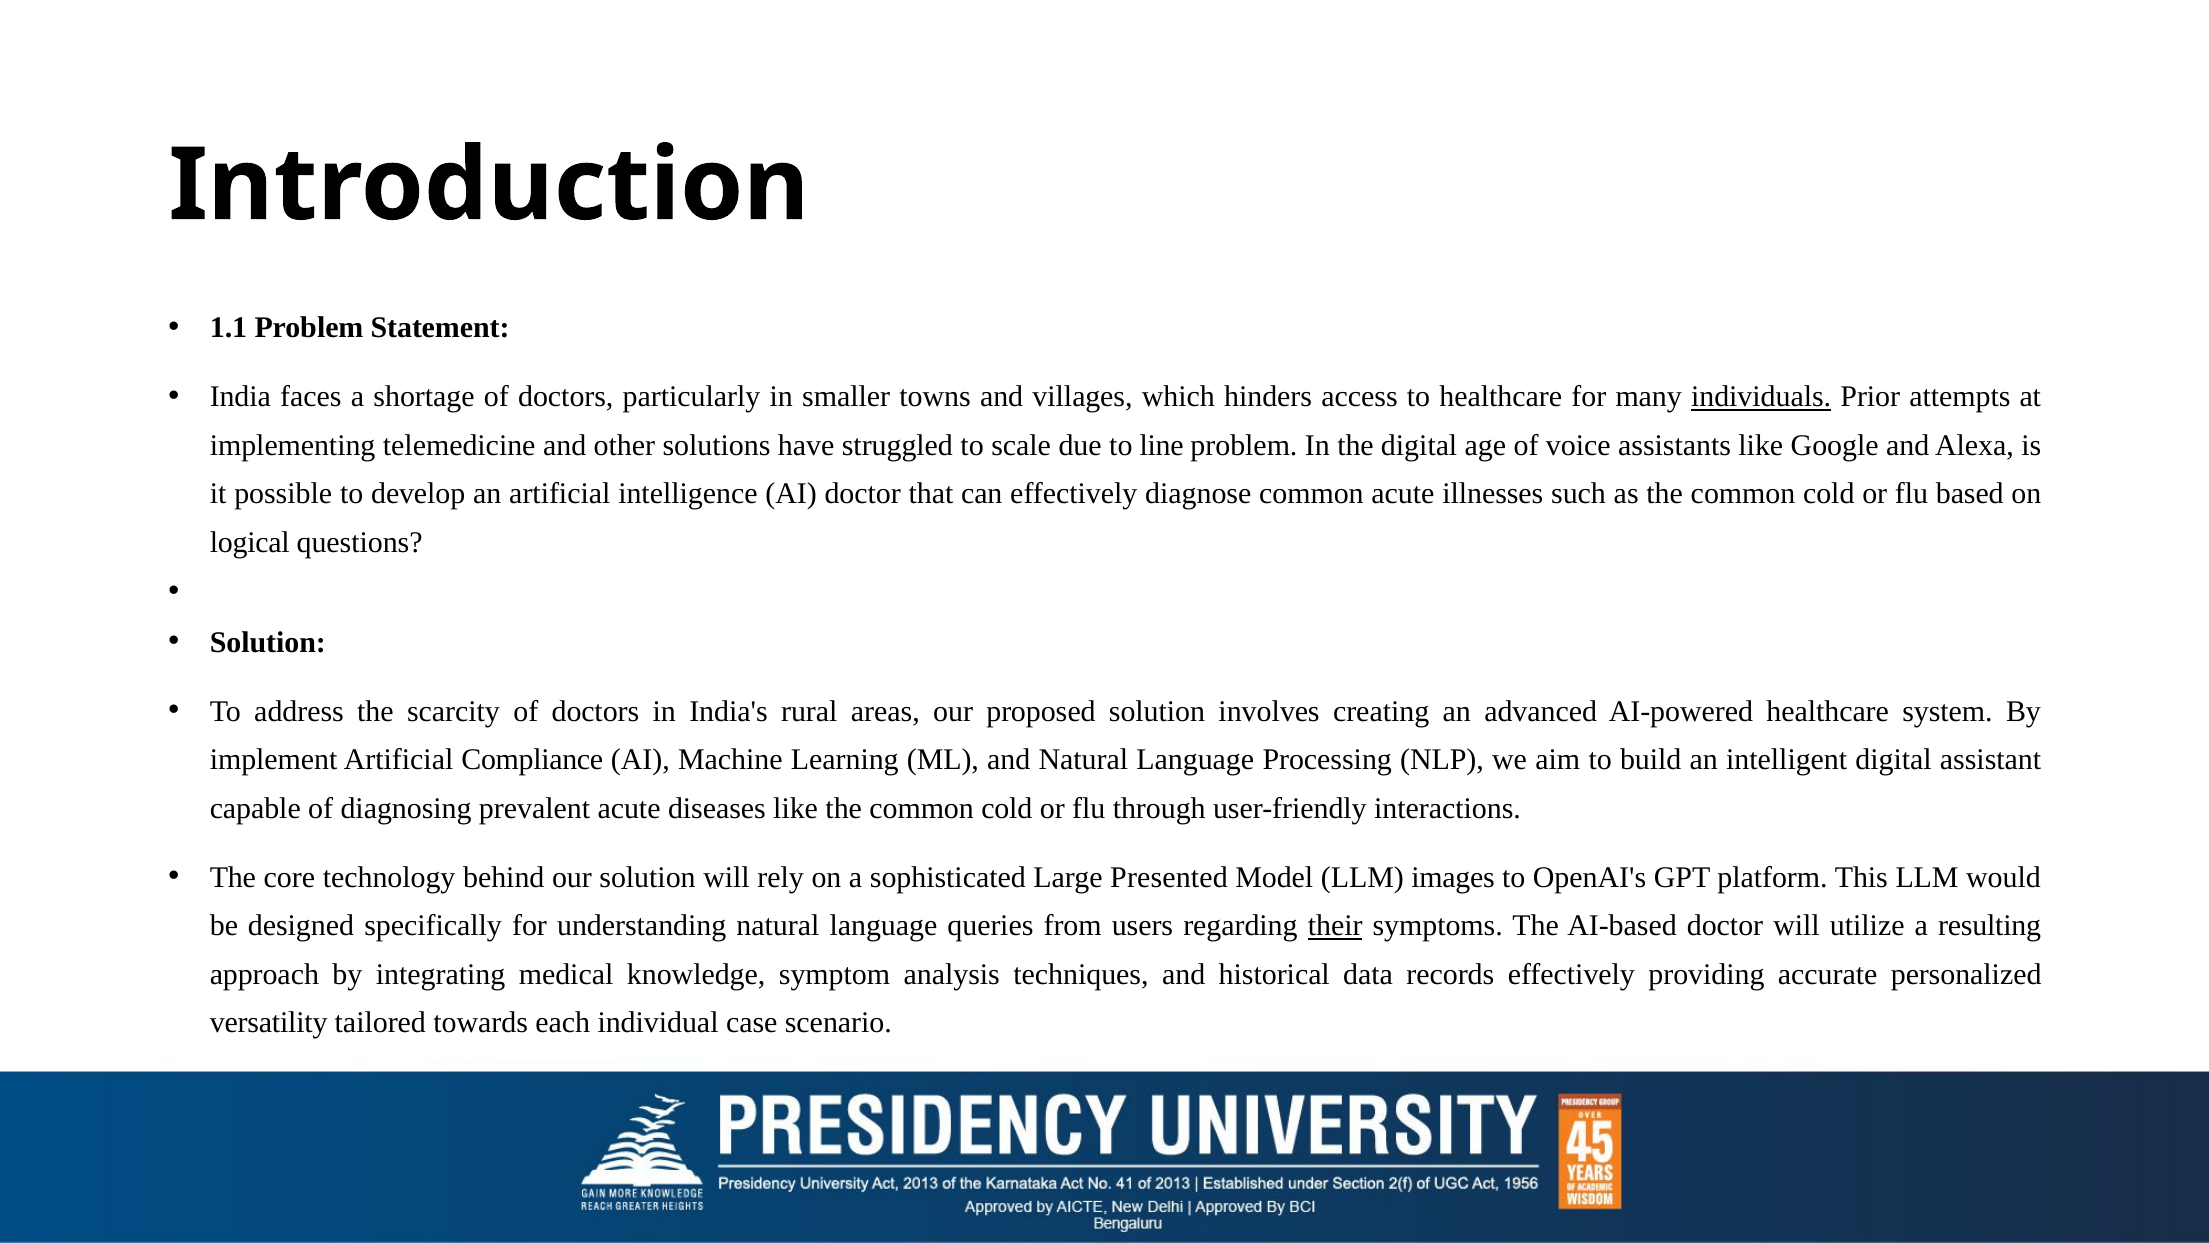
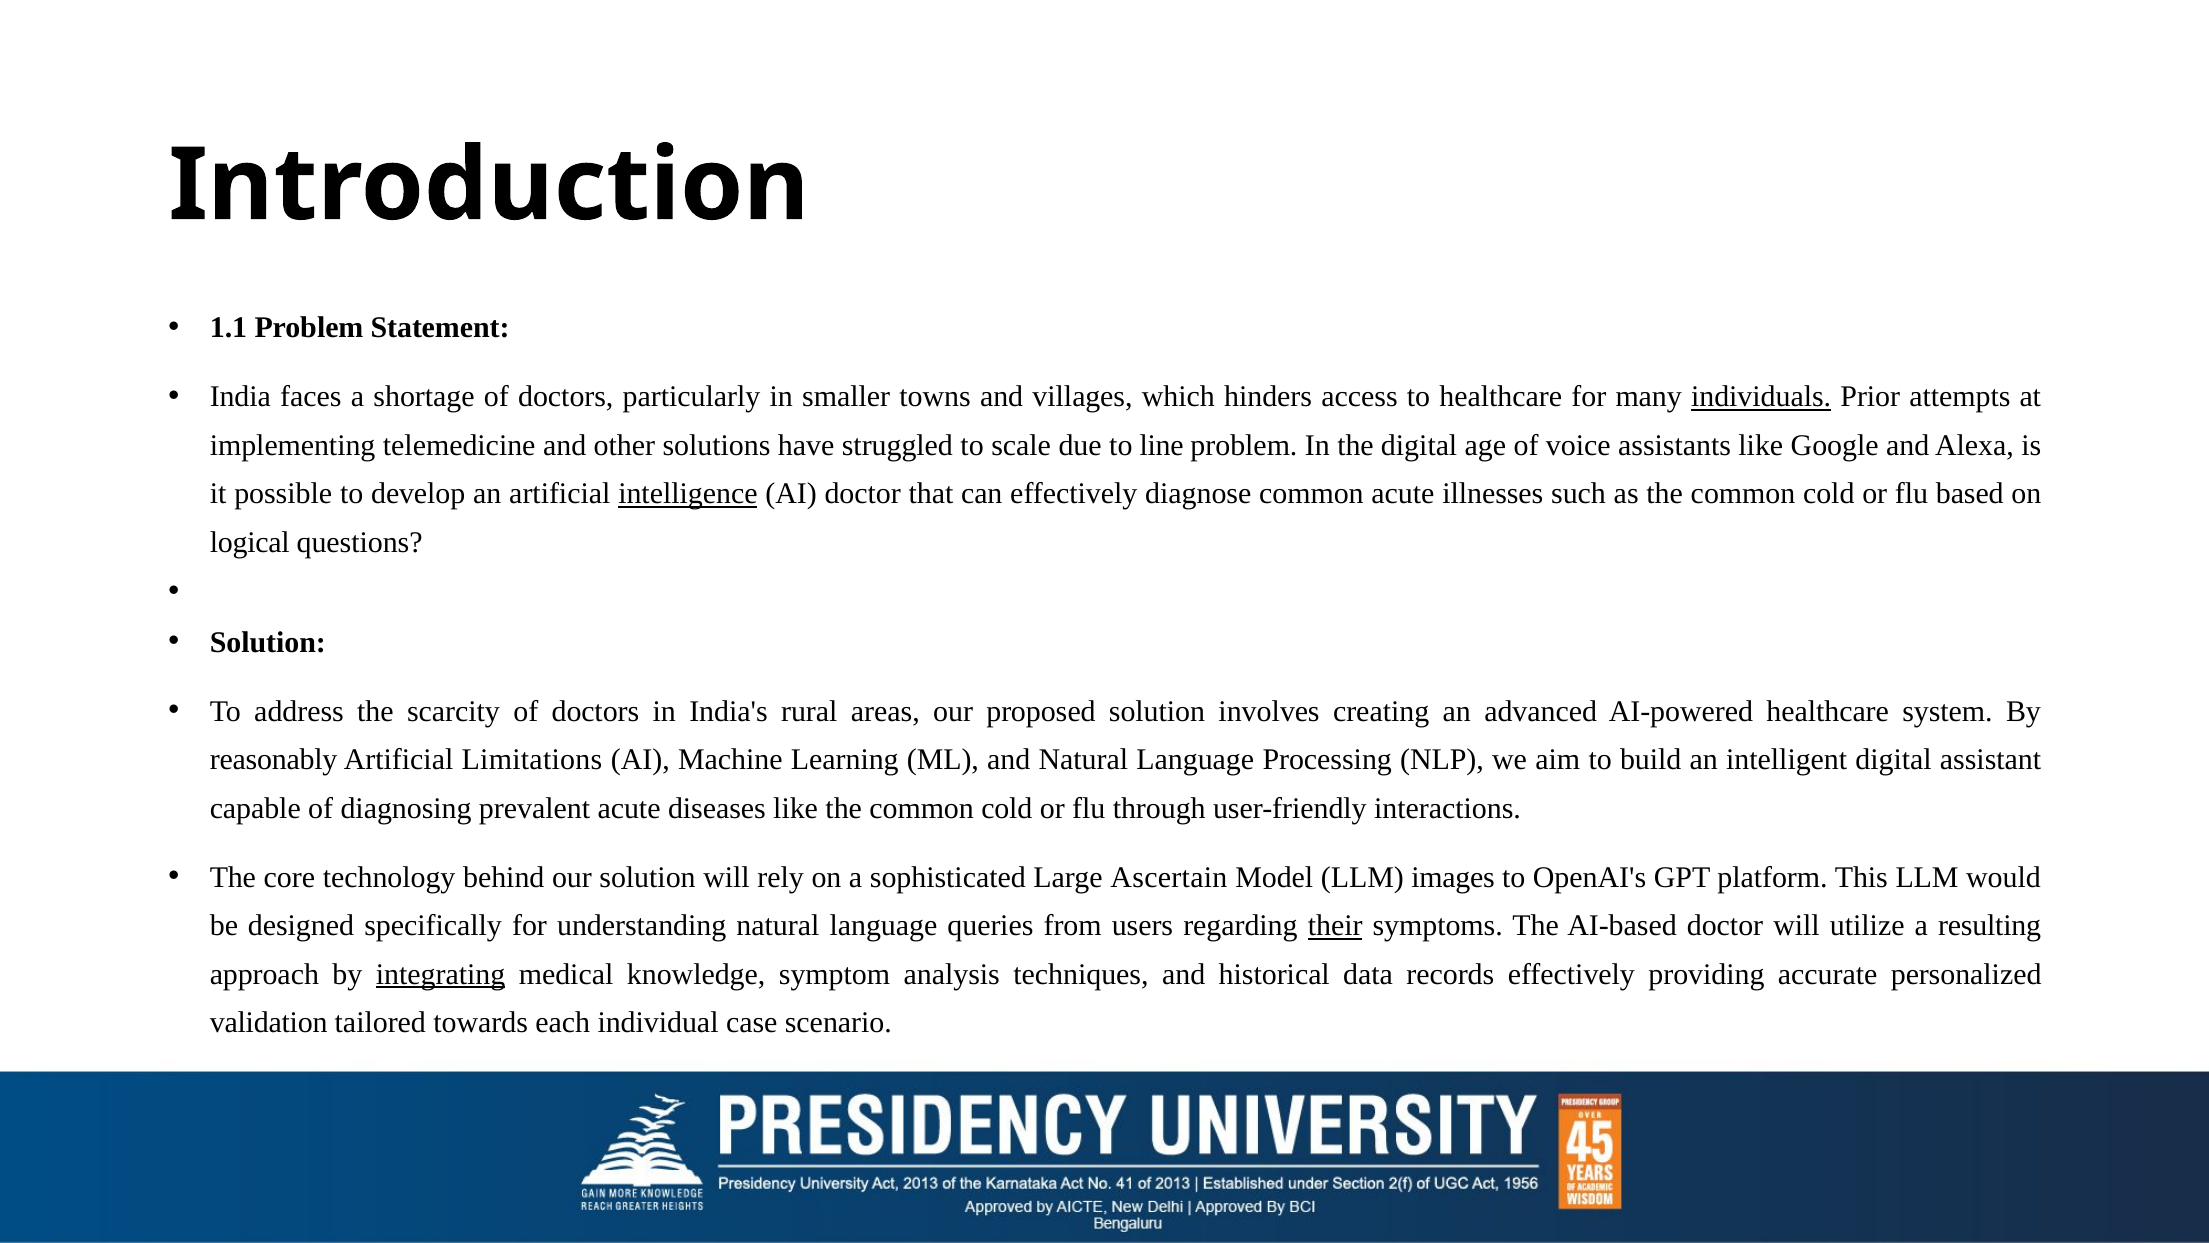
intelligence underline: none -> present (688, 494)
implement: implement -> reasonably (274, 759)
Compliance: Compliance -> Limitations (532, 759)
Presented: Presented -> Ascertain (1169, 877)
integrating underline: none -> present (441, 974)
versatility: versatility -> validation (269, 1022)
